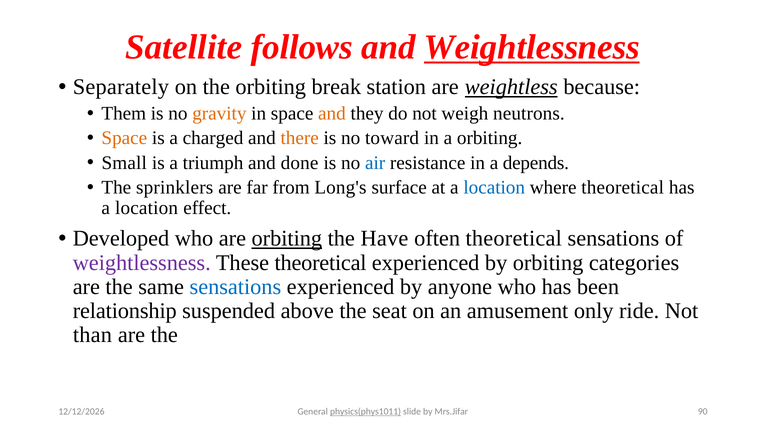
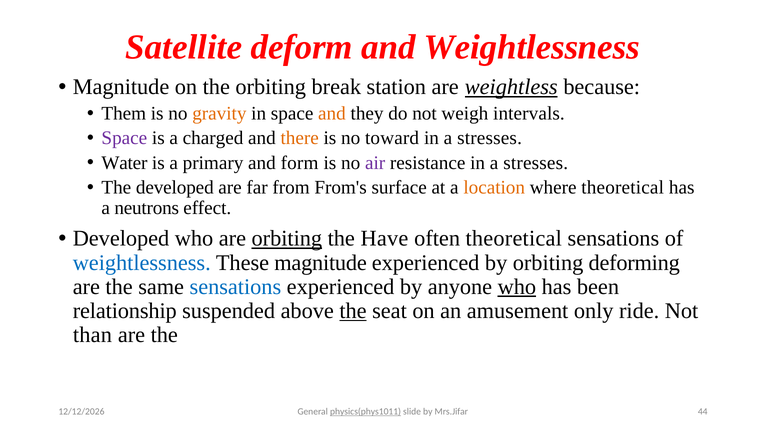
follows: follows -> deform (302, 47)
Weightlessness underline: present -> none (532, 47)
Separately: Separately -> Magnitude (121, 87)
neutrons: neutrons -> intervals (529, 113)
Space colour: orange -> purple (124, 138)
orbiting: orbiting -> stresses (490, 138)
Small: Small -> Water (124, 163)
triumph: triumph -> primary (213, 163)
done: done -> form (300, 163)
air colour: blue -> purple (375, 163)
resistance in a depends: depends -> stresses (536, 163)
The sprinklers: sprinklers -> developed (175, 187)
Long's: Long's -> From's (341, 187)
location colour: blue -> orange (494, 187)
location: location -> neutrons (147, 208)
weightlessness colour: purple -> blue (142, 263)
These theoretical: theoretical -> magnitude (321, 263)
categories: categories -> deforming (634, 263)
who underline: none -> present (517, 287)
the underline: none -> present (353, 311)
90: 90 -> 44 (703, 411)
